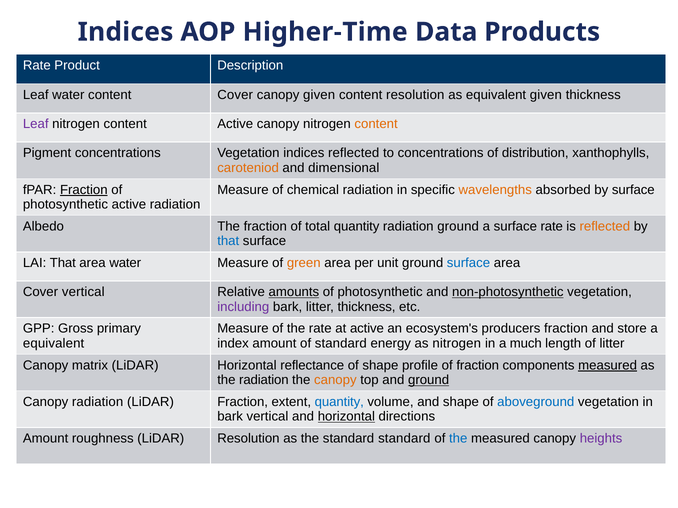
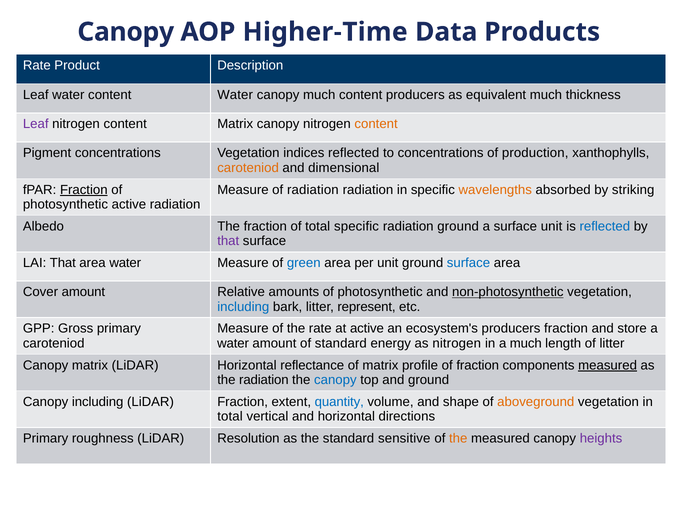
Indices: Indices -> Canopy (126, 32)
content Cover: Cover -> Water (235, 95)
canopy given: given -> much (319, 95)
content resolution: resolution -> producers (415, 95)
equivalent given: given -> much (546, 95)
content Active: Active -> Matrix (235, 124)
distribution: distribution -> production (535, 153)
of chemical: chemical -> radiation (313, 190)
by surface: surface -> striking (633, 190)
total quantity: quantity -> specific (357, 227)
surface rate: rate -> unit (552, 227)
reflected colour: orange -> blue (605, 227)
that colour: blue -> purple (228, 241)
green colour: orange -> blue (304, 263)
Cover vertical: vertical -> amount (83, 292)
amounts underline: present -> none (294, 292)
including colour: purple -> blue (243, 307)
litter thickness: thickness -> represent (367, 307)
equivalent: equivalent -> caroteniod (54, 344)
index: index -> water (233, 344)
of shape: shape -> matrix (380, 366)
canopy colour: orange -> blue (335, 380)
ground underline: present -> none (429, 380)
Canopy radiation: radiation -> including (98, 402)
aboveground colour: blue -> orange (536, 402)
bark: bark -> total (230, 417)
horizontal underline: present -> none (346, 417)
Amount: Amount -> Primary (46, 439)
standard standard: standard -> sensitive (404, 439)
the colour: blue -> orange (458, 439)
